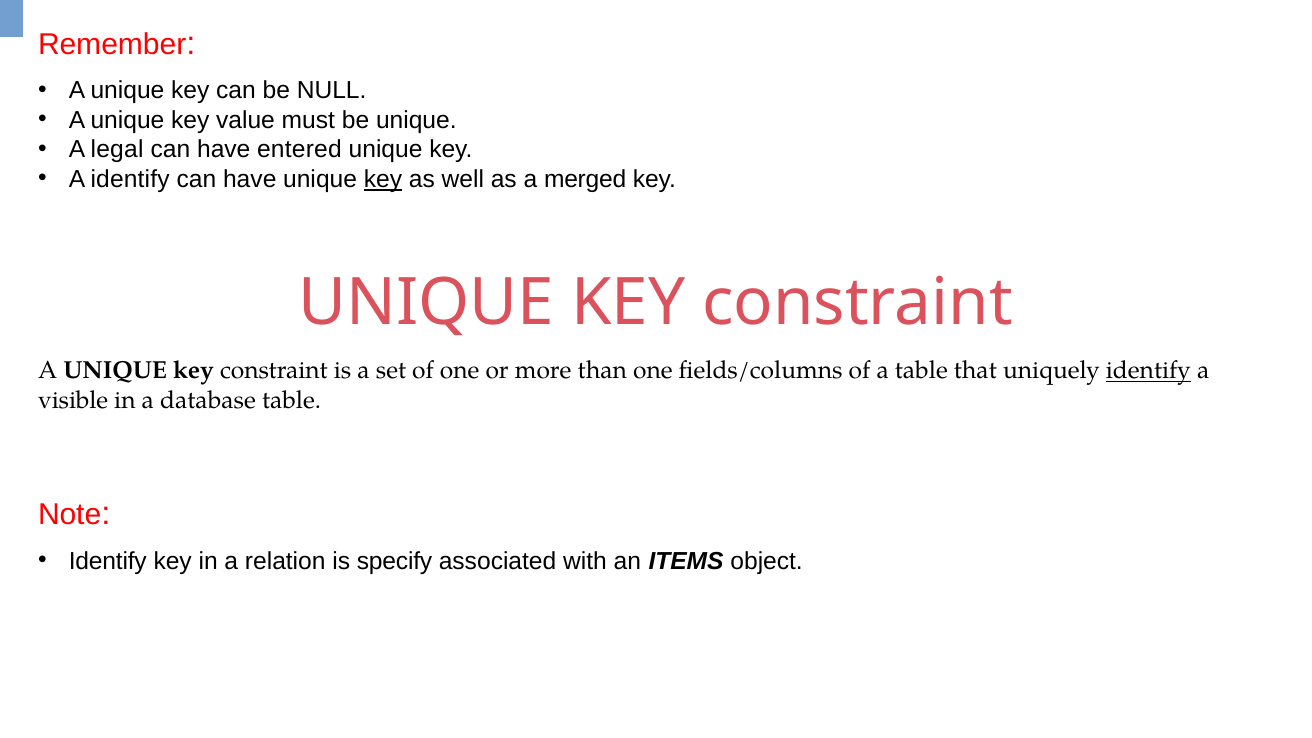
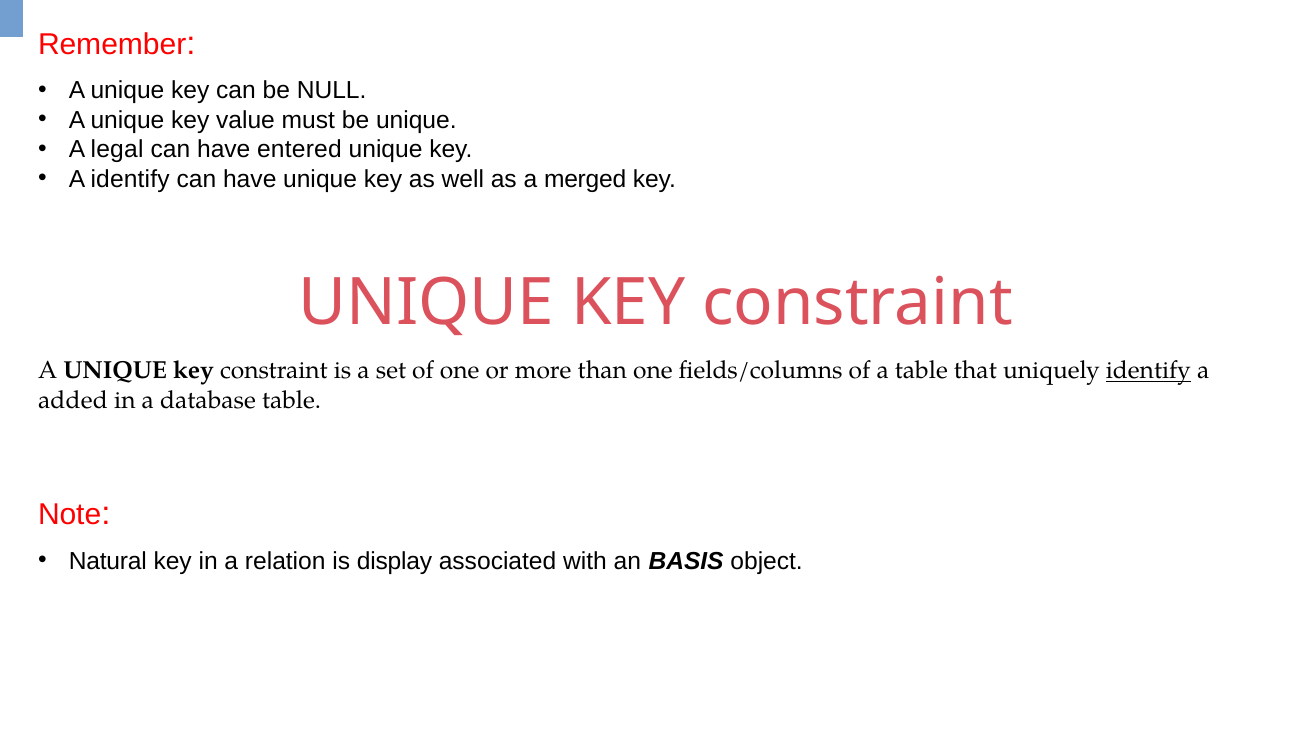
key underline: present -> none (383, 179)
visible: visible -> added (73, 400)
Identify: Identify -> Natural (108, 561)
specify: specify -> display (395, 561)
ITEMS: ITEMS -> BASIS (686, 561)
